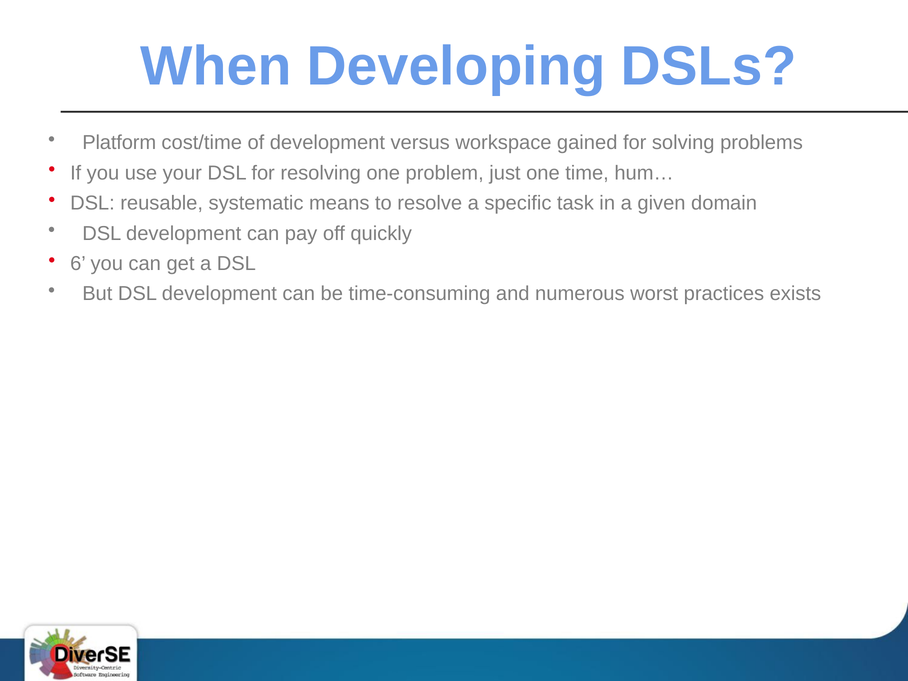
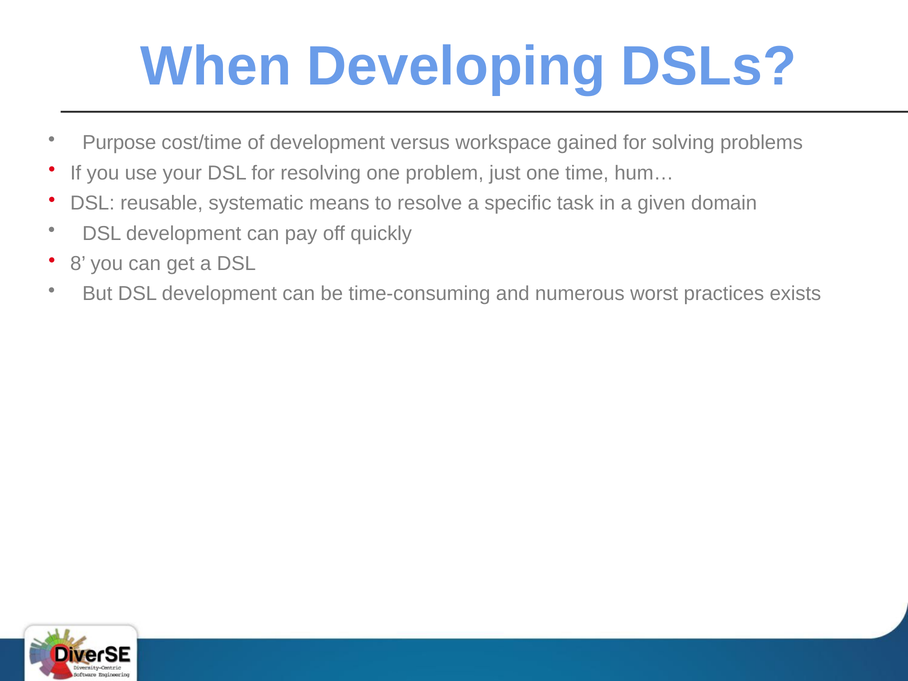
Platform: Platform -> Purpose (119, 143)
6: 6 -> 8 (78, 264)
